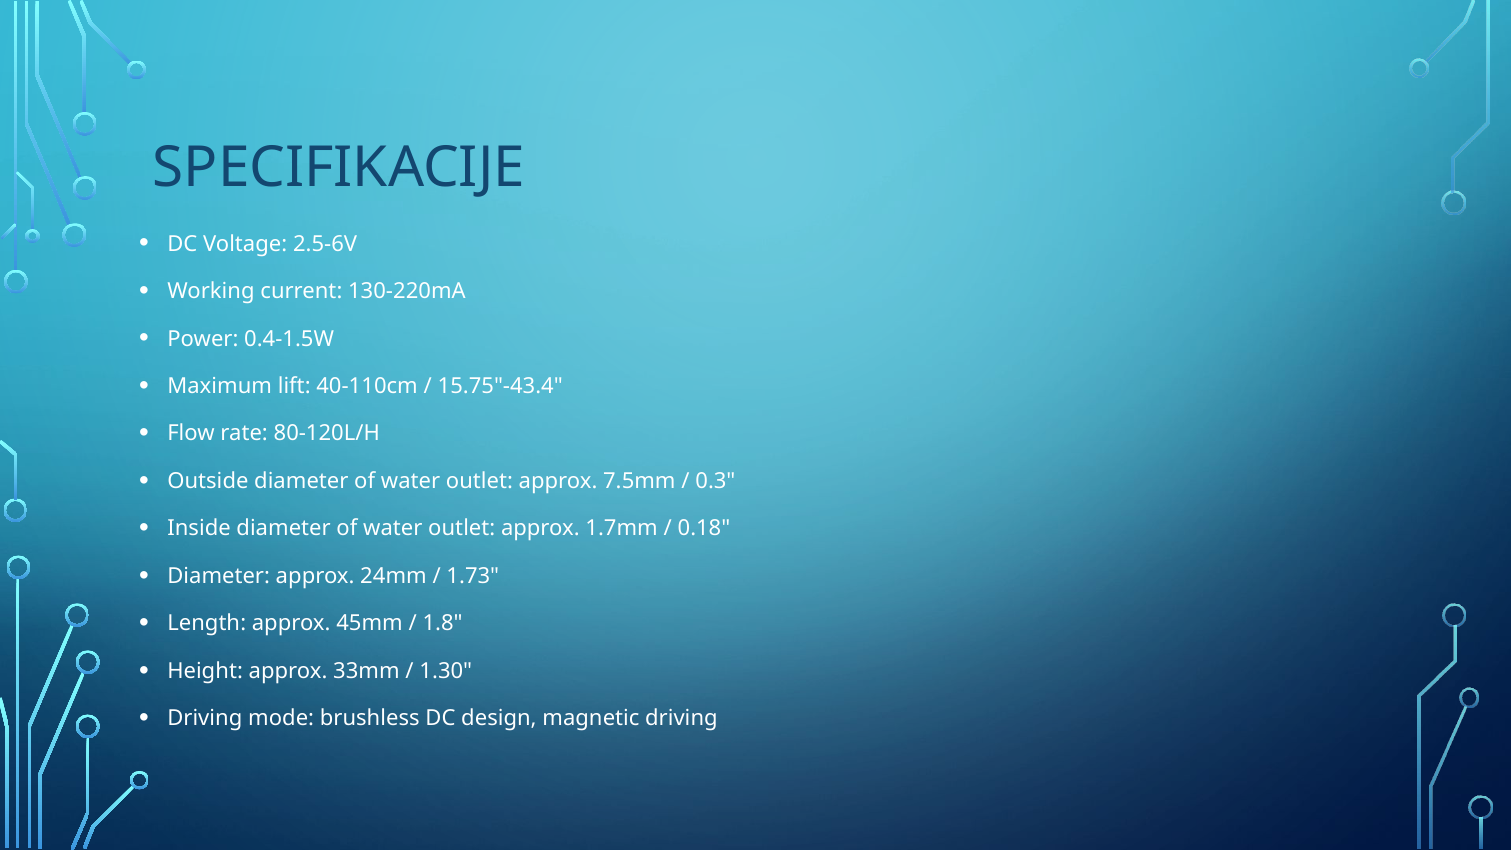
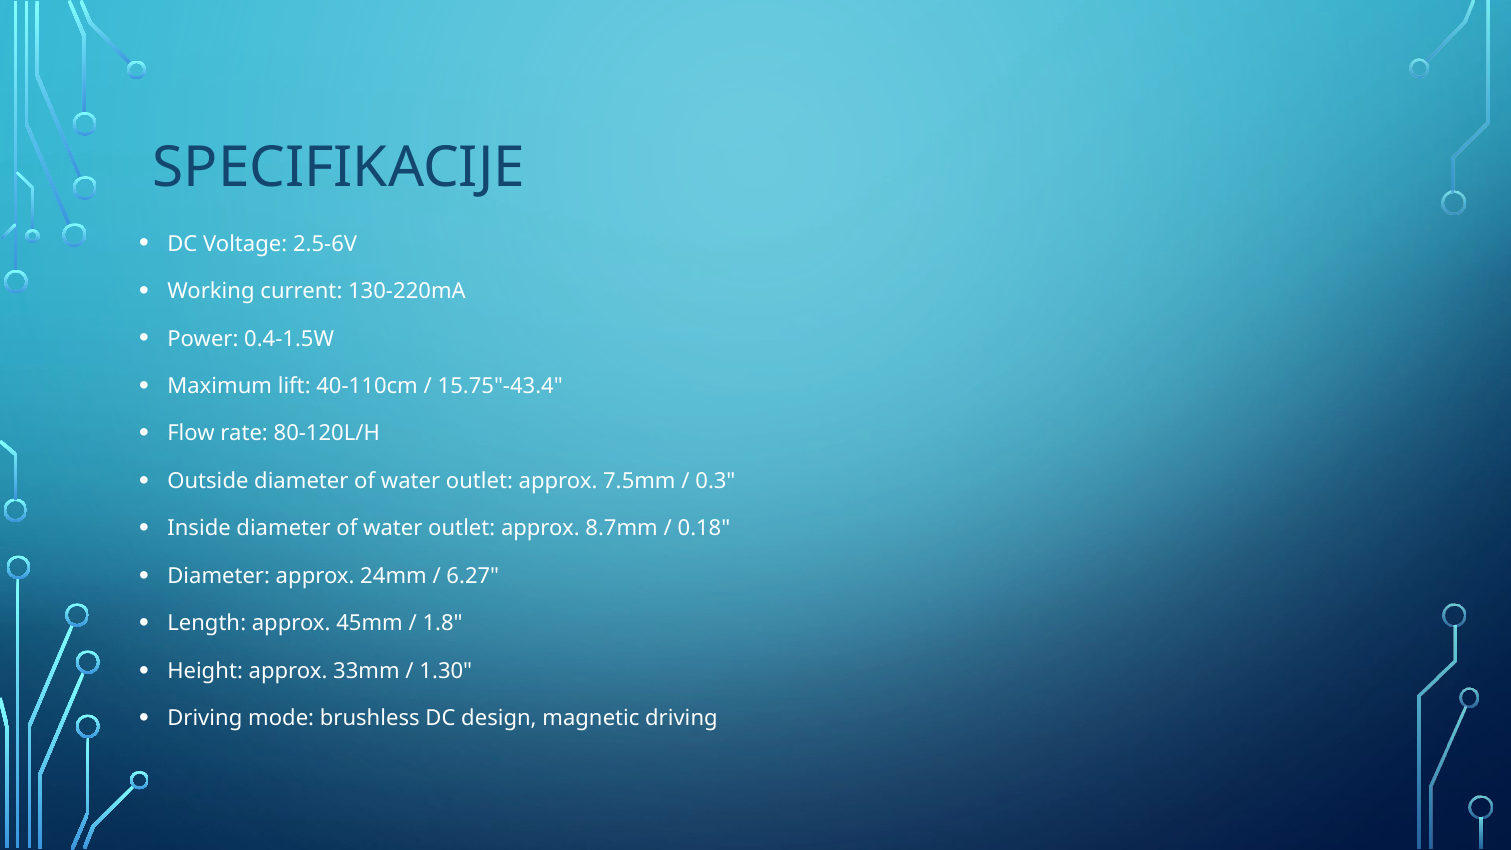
1.7mm: 1.7mm -> 8.7mm (622, 529)
1.73: 1.73 -> 6.27 (473, 576)
